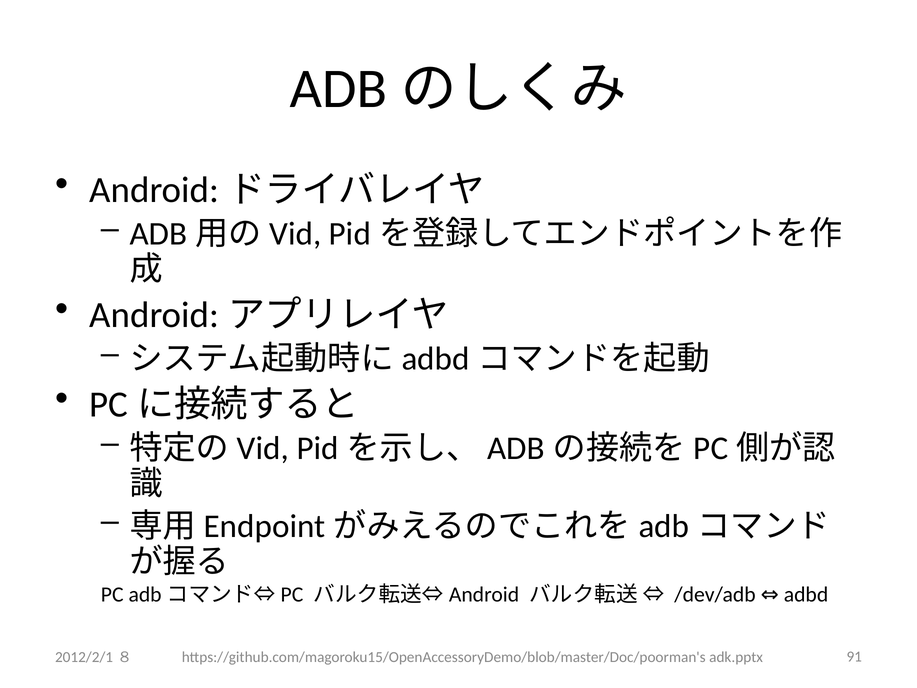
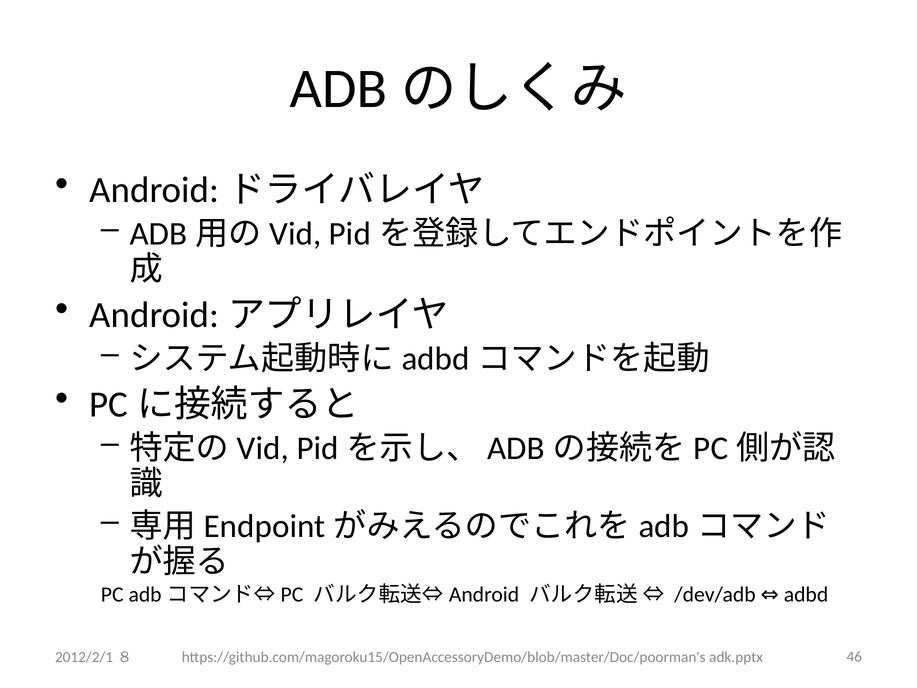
91: 91 -> 46 (854, 657)
